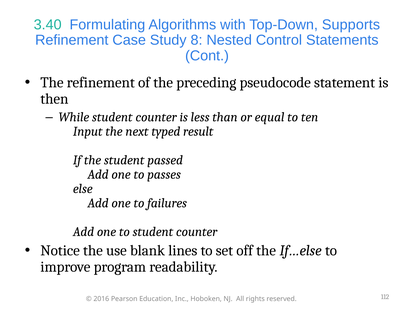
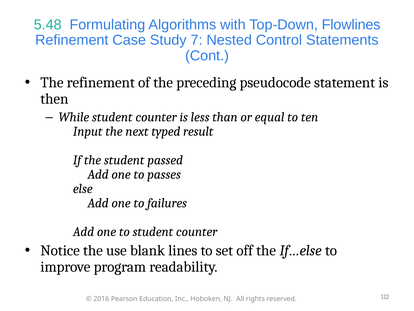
3.40: 3.40 -> 5.48 (48, 25)
Supports: Supports -> Flowlines (351, 25)
8: 8 -> 7 (197, 40)
